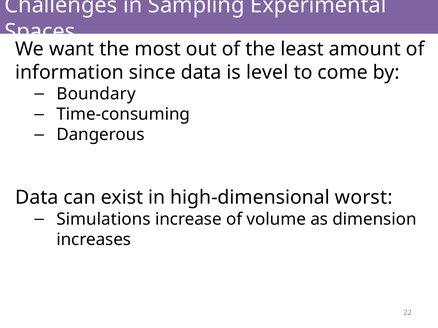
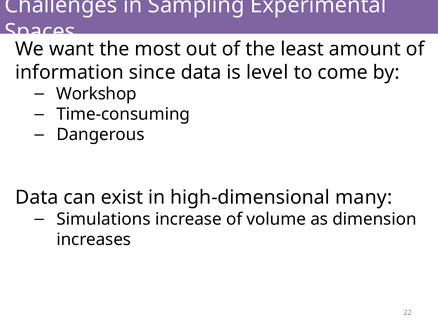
Boundary: Boundary -> Workshop (96, 94)
worst: worst -> many (364, 198)
